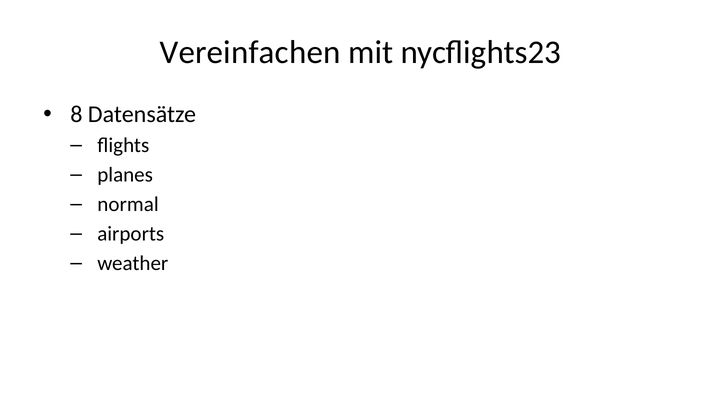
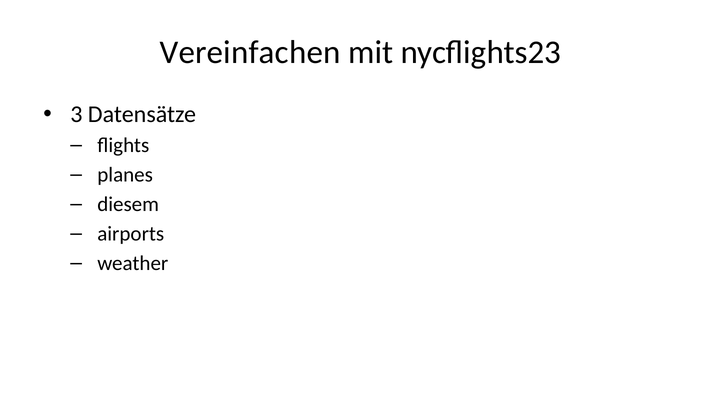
8: 8 -> 3 (76, 114)
normal: normal -> diesem (128, 204)
